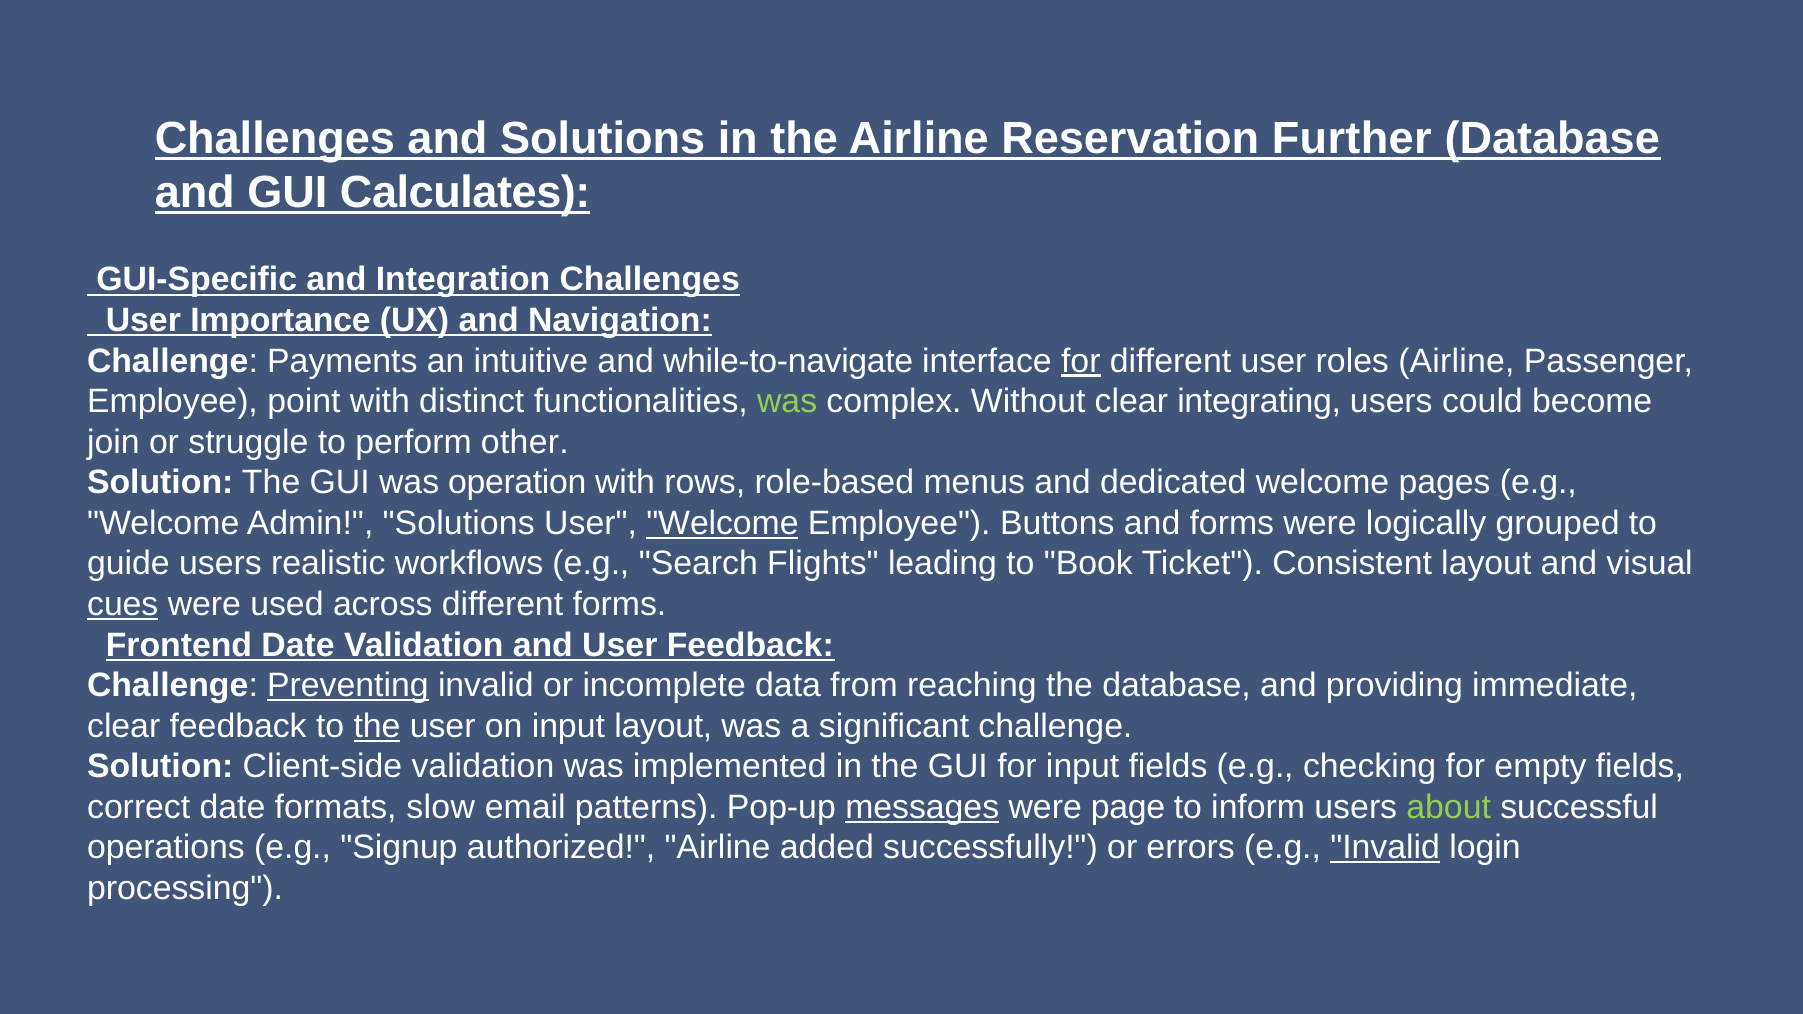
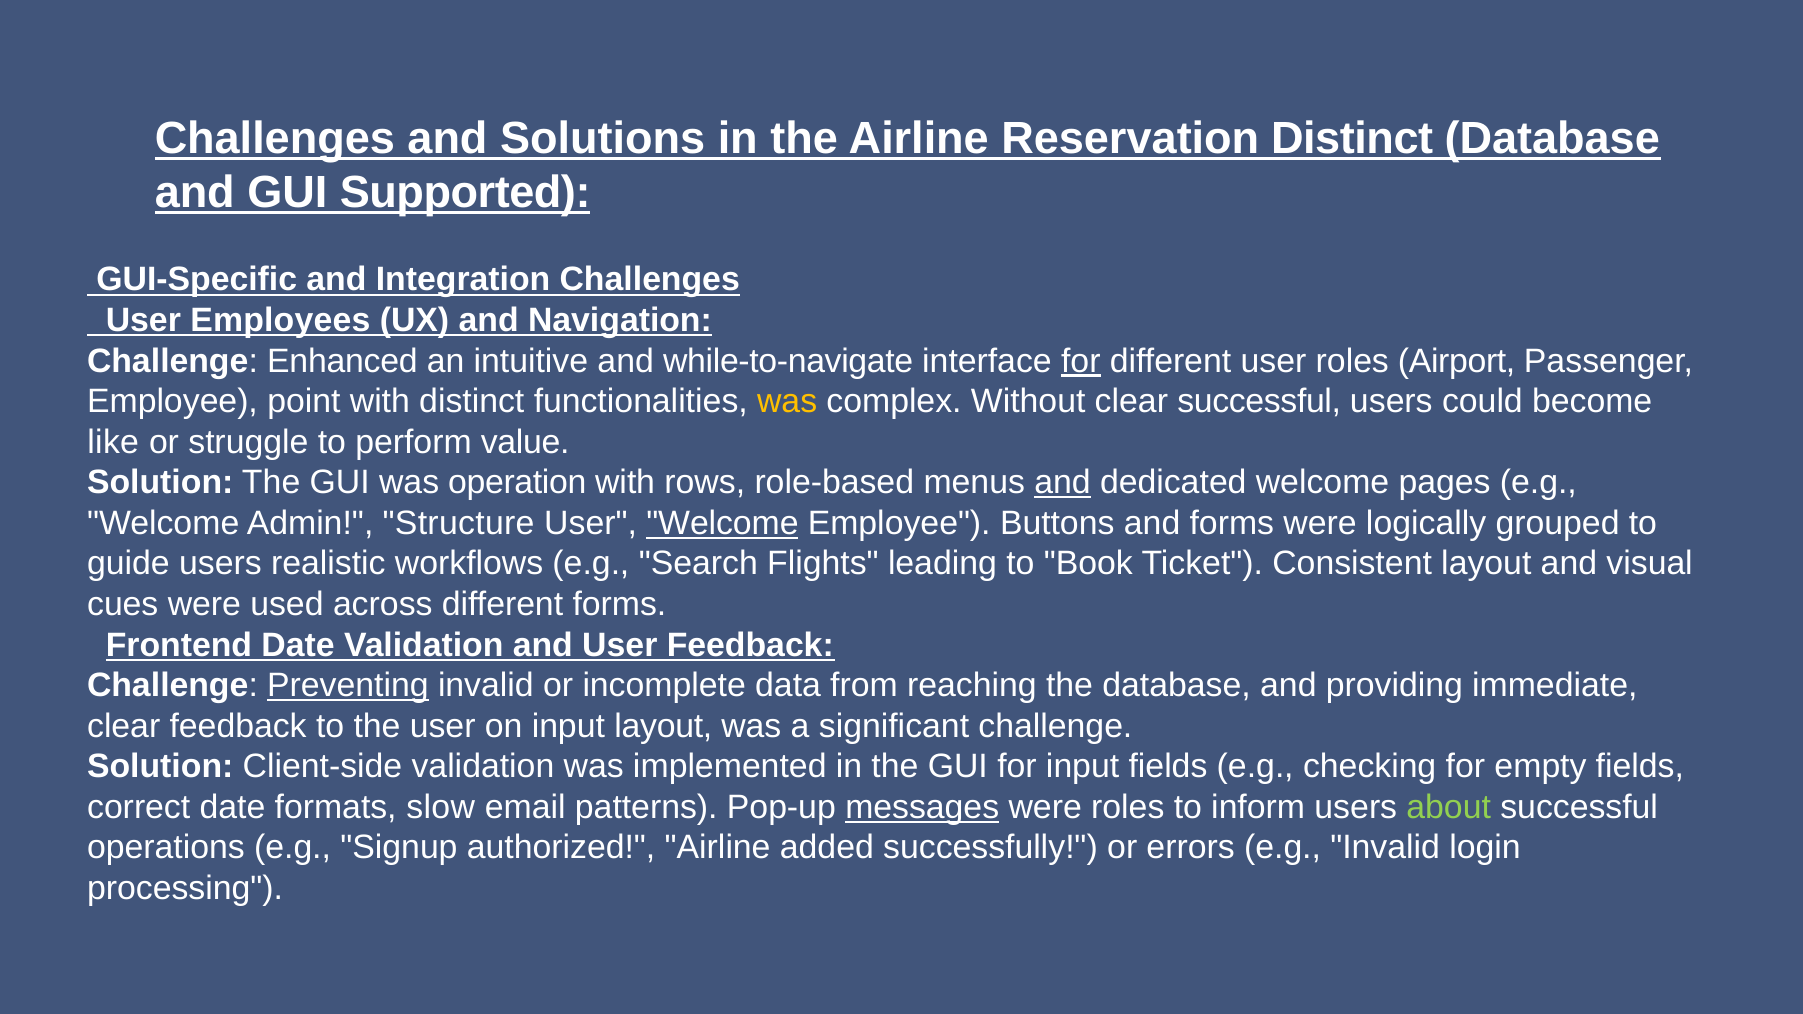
Reservation Further: Further -> Distinct (1352, 139)
Calculates: Calculates -> Supported (465, 193)
Importance: Importance -> Employees (280, 320)
Payments: Payments -> Enhanced (342, 361)
roles Airline: Airline -> Airport (1457, 361)
was colour: light green -> yellow (787, 402)
clear integrating: integrating -> successful (1259, 402)
join: join -> like (113, 442)
other: other -> value (525, 442)
and underline: none -> present (1063, 483)
Admin Solutions: Solutions -> Structure (459, 523)
cues underline: present -> none (123, 604)
the underline: present -> none (377, 726)
were page: page -> roles (1128, 807)
Invalid underline: present -> none (1385, 848)
